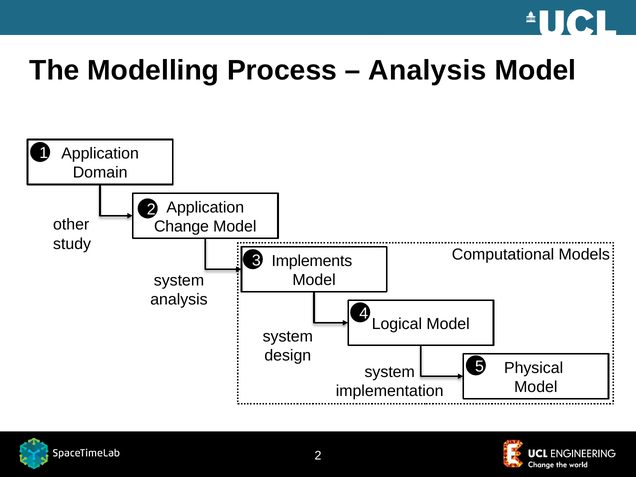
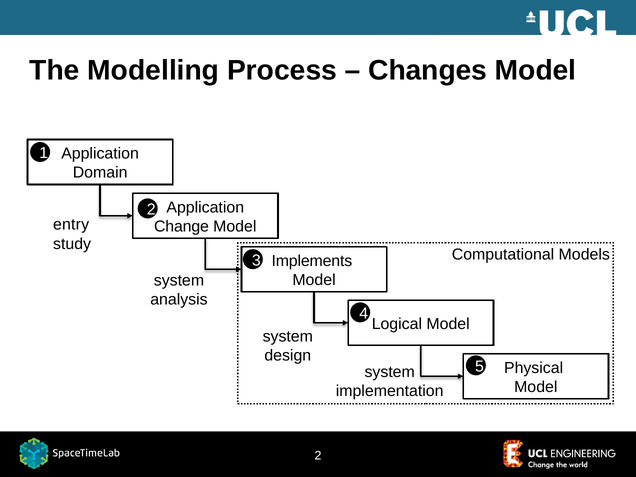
Analysis: Analysis -> Changes (428, 70)
other: other -> entry (71, 225)
